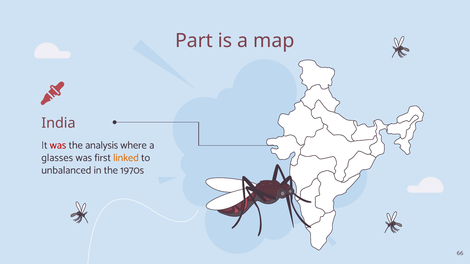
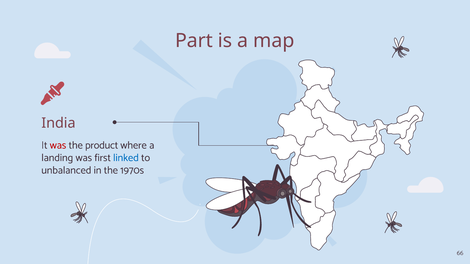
analysis: analysis -> product (102, 145)
glasses: glasses -> landing (57, 158)
linked colour: orange -> blue (126, 158)
